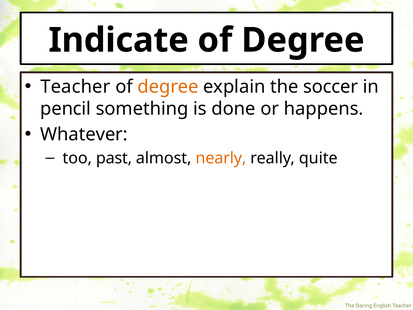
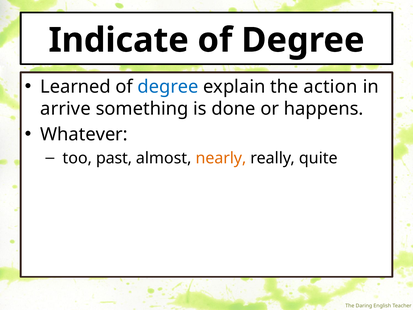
Teacher: Teacher -> Learned (75, 87)
degree colour: orange -> blue (168, 87)
soccer: soccer -> action (331, 87)
pencil: pencil -> arrive (66, 109)
